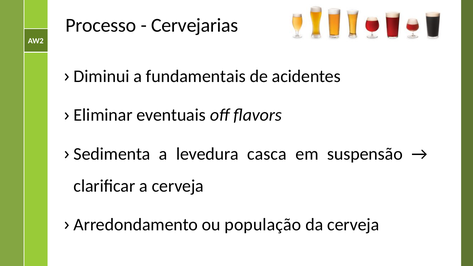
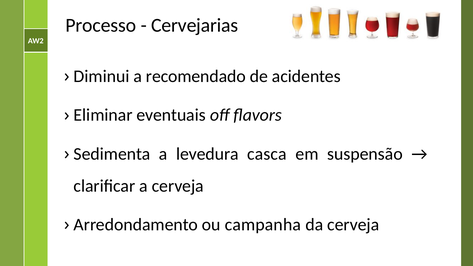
fundamentais: fundamentais -> recomendado (196, 76)
população: população -> campanha (263, 225)
